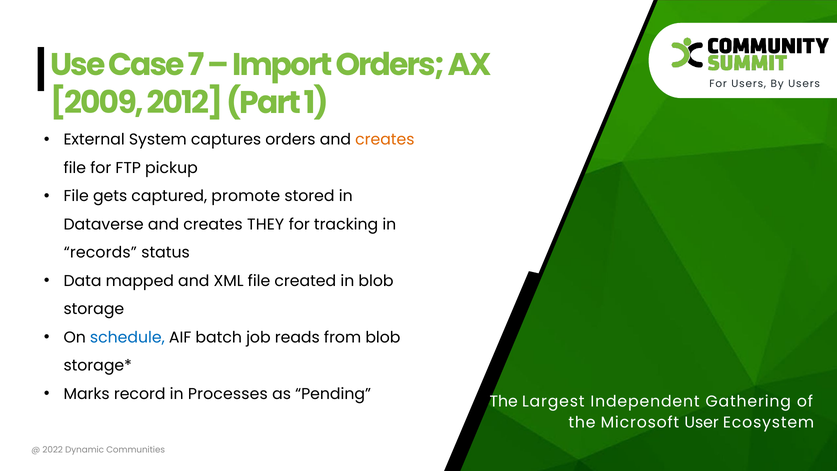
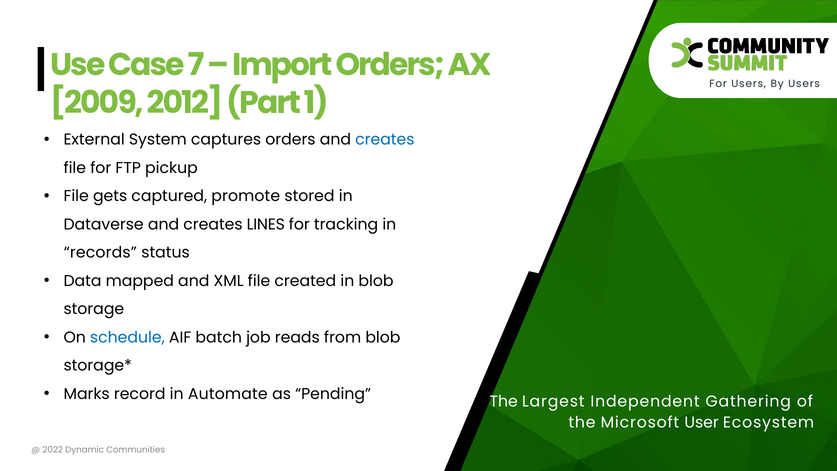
creates colour: orange -> blue (385, 140)
THEY: THEY -> LINES (266, 224)
Processes: Processes -> Automate (228, 394)
